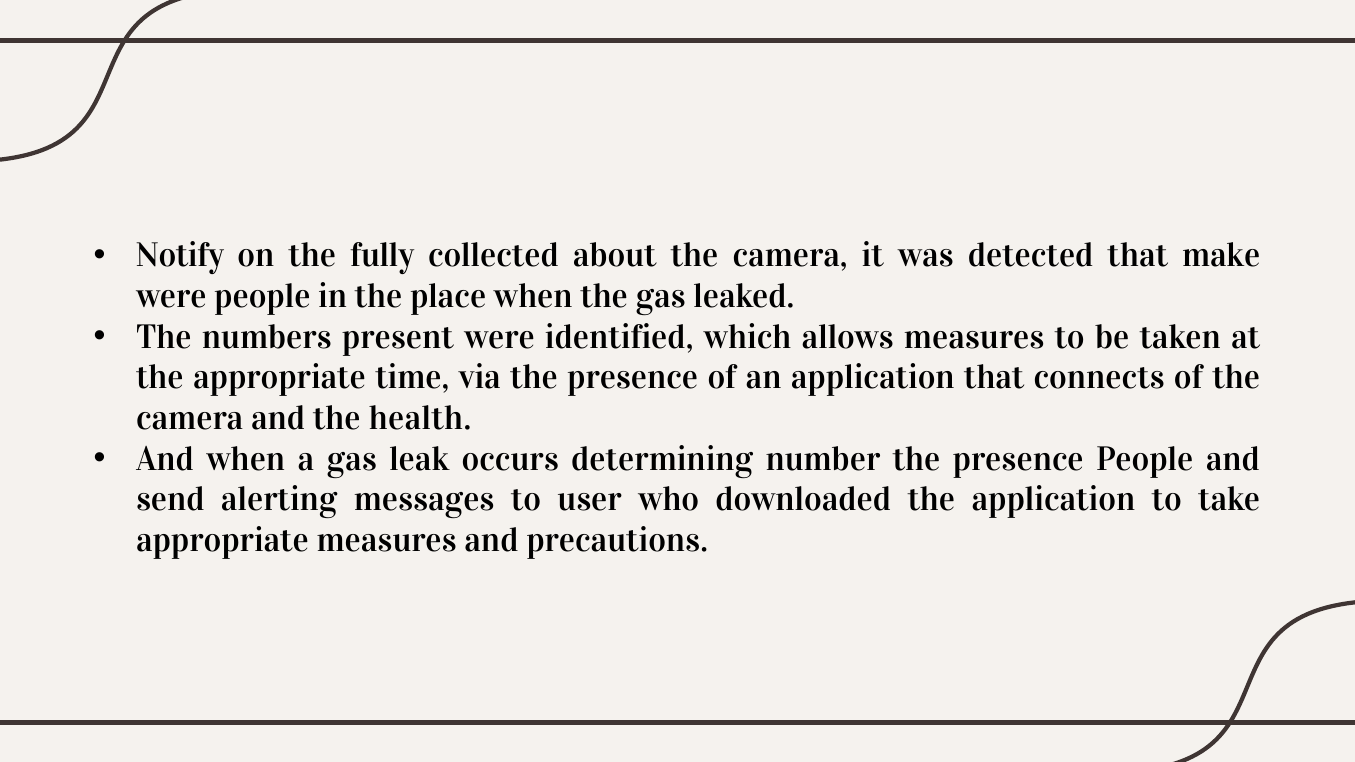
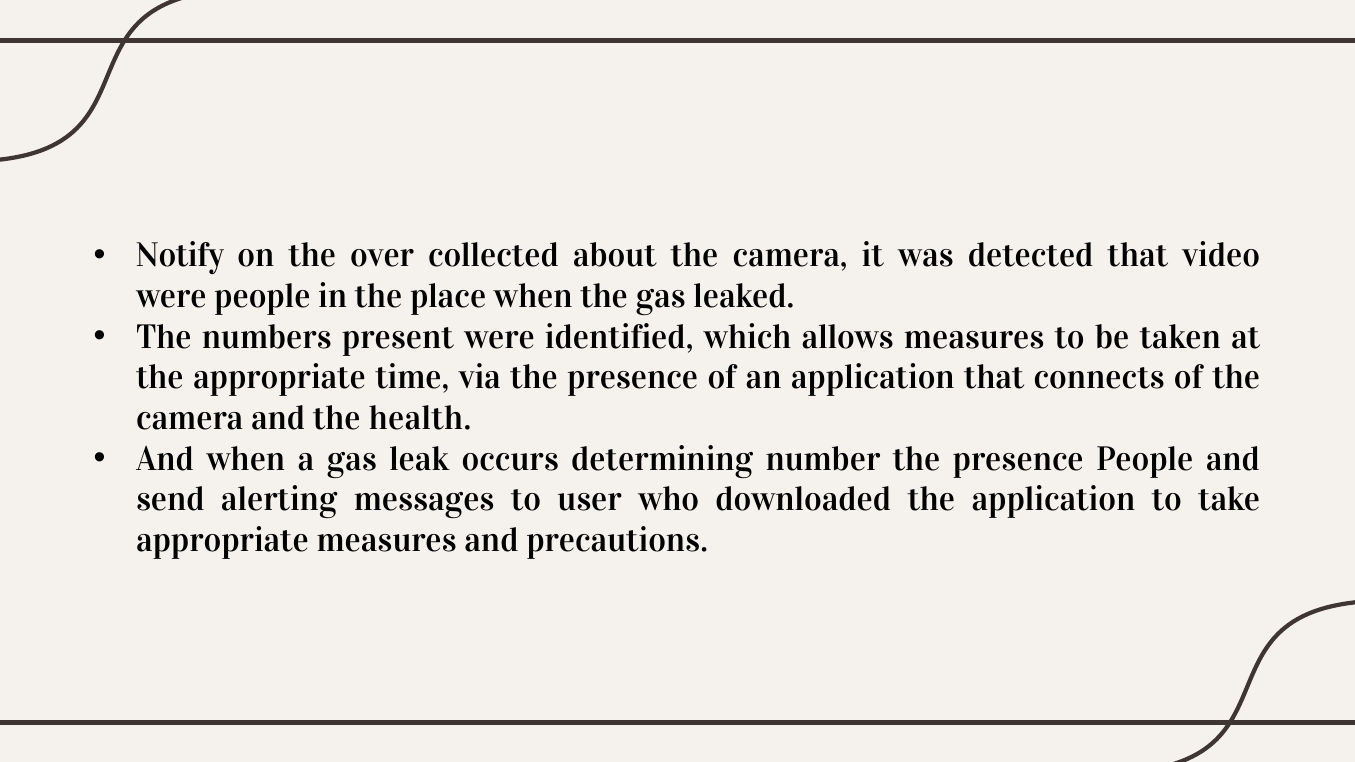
fully: fully -> over (382, 256)
make: make -> video (1221, 256)
